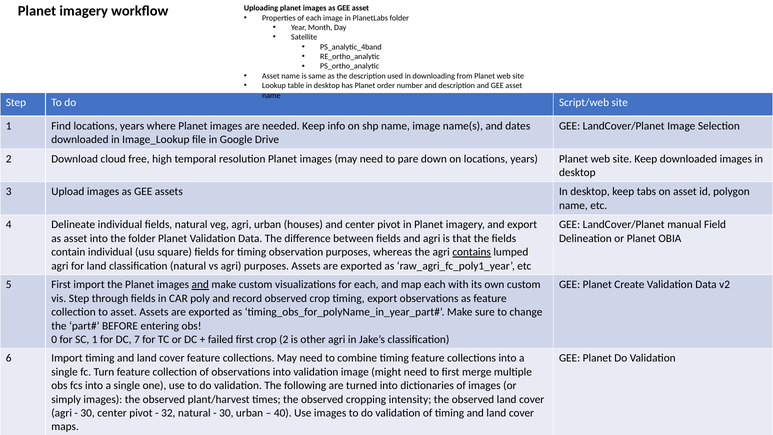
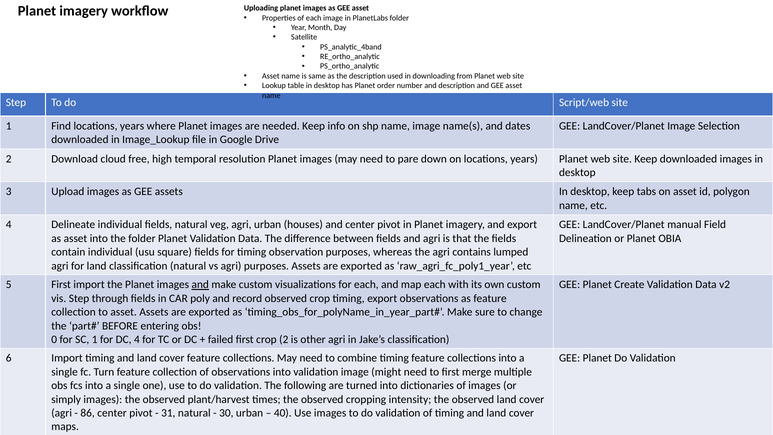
contains underline: present -> none (472, 252)
DC 7: 7 -> 4 (137, 339)
30: 30 -> 86 (88, 413)
32: 32 -> 31 (168, 413)
